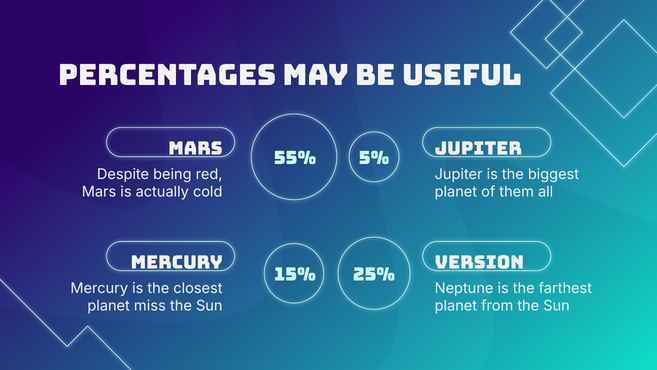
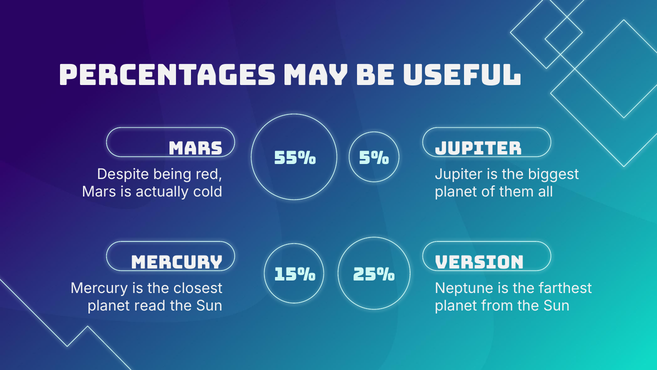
miss: miss -> read (150, 305)
